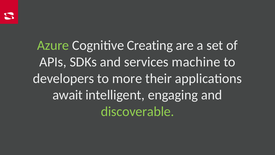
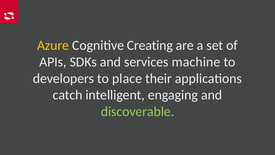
Azure colour: light green -> yellow (53, 45)
more: more -> place (127, 78)
await: await -> catch (68, 95)
